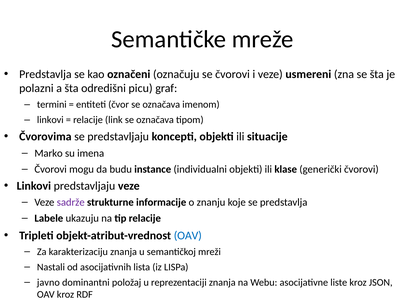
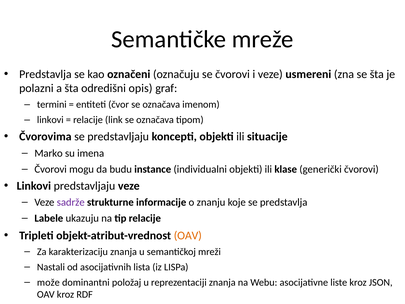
picu: picu -> opis (141, 88)
OAV colour: blue -> orange (188, 235)
javno: javno -> može (48, 282)
